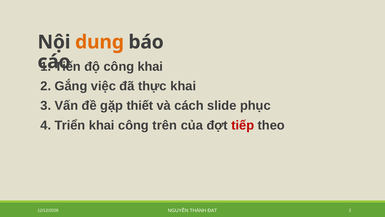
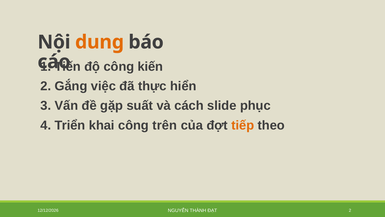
công khai: khai -> kiến (150, 67)
thực khai: khai -> hiển (183, 86)
thiết: thiết -> suất (140, 106)
tiếp colour: red -> orange (243, 125)
